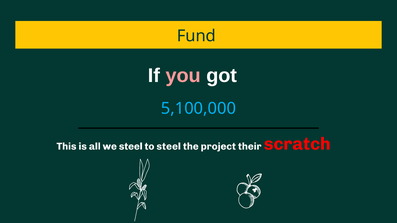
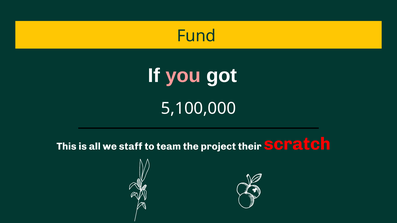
5,100,000 colour: light blue -> white (198, 109)
we steel: steel -> staff (131, 147)
to steel: steel -> team (169, 147)
